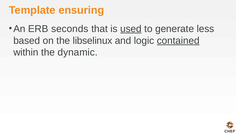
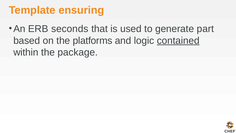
used underline: present -> none (131, 29)
less: less -> part (205, 29)
libselinux: libselinux -> platforms (93, 41)
dynamic: dynamic -> package (78, 52)
